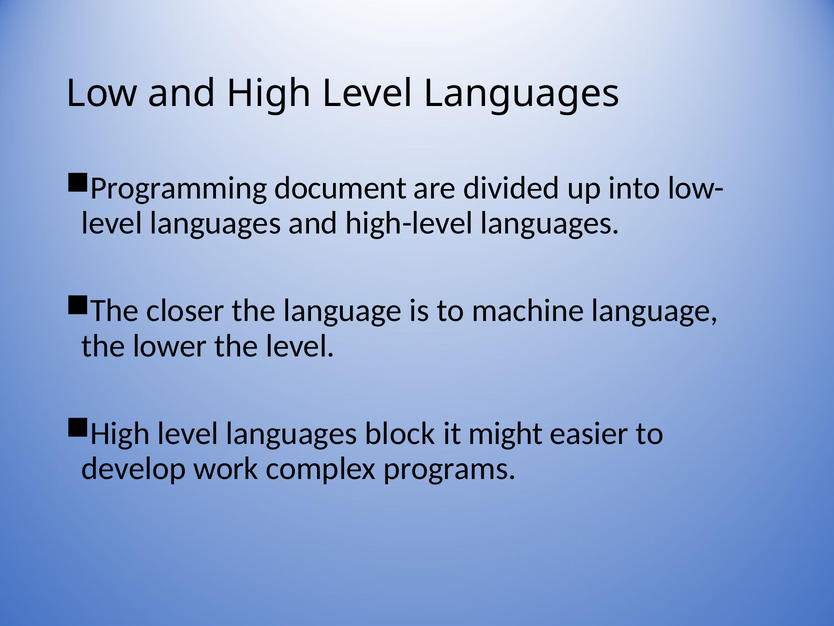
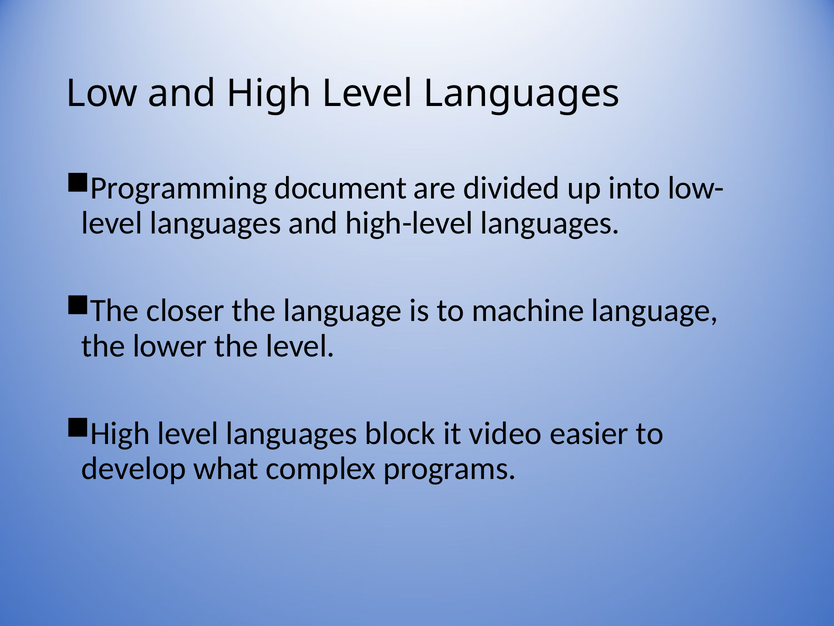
might: might -> video (505, 433)
work: work -> what (226, 468)
